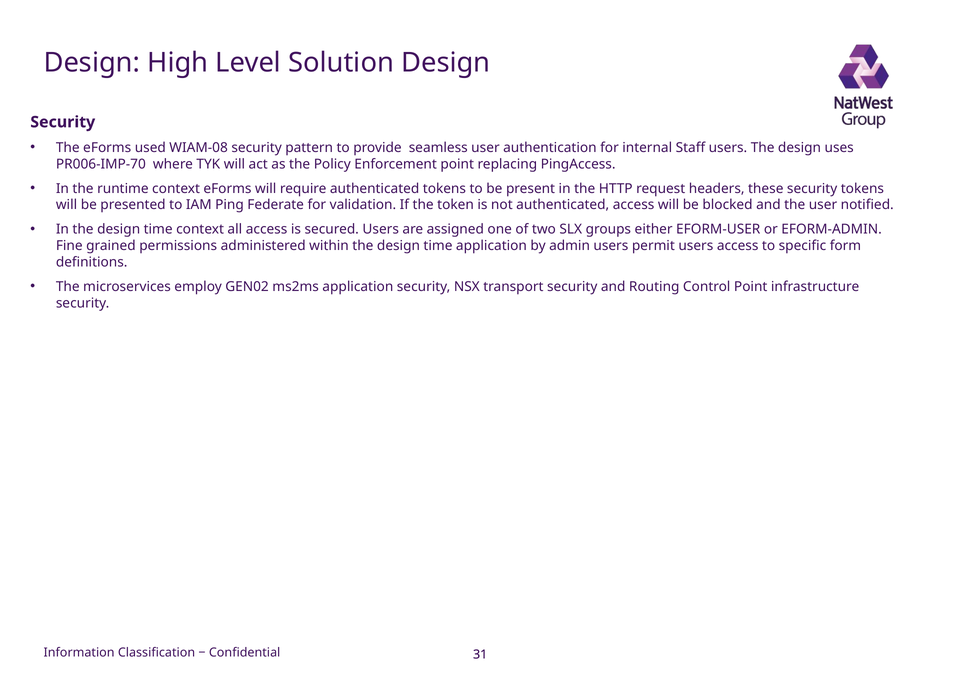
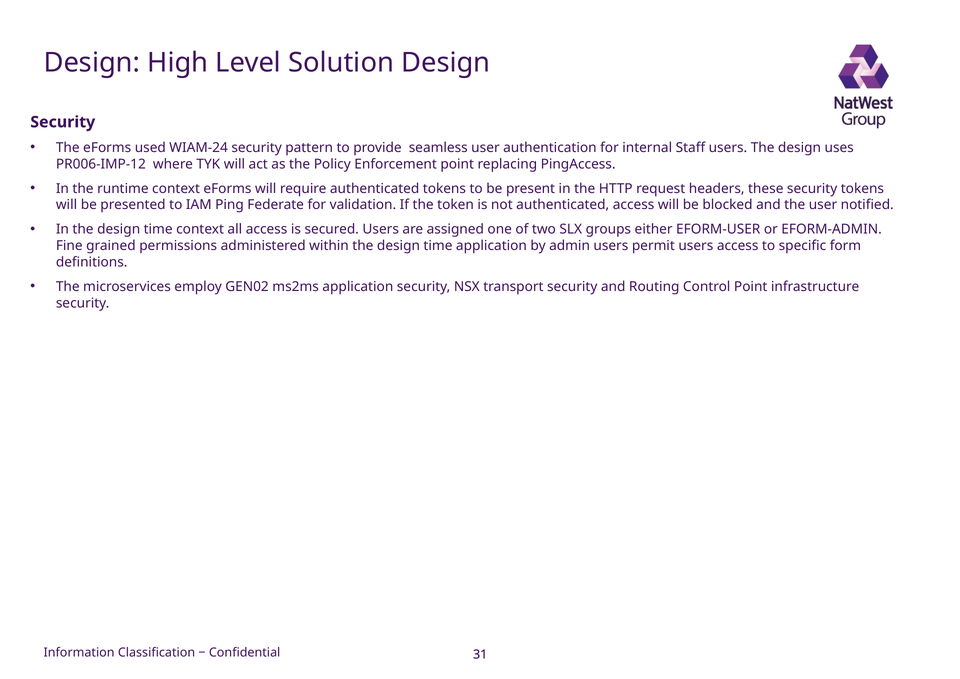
WIAM-08: WIAM-08 -> WIAM-24 (199, 148)
PR006-IMP-70: PR006-IMP-70 -> PR006-IMP-12 (101, 164)
